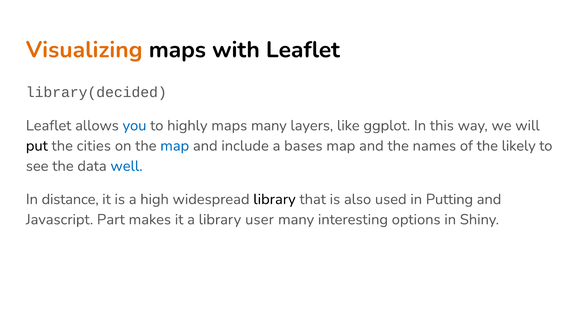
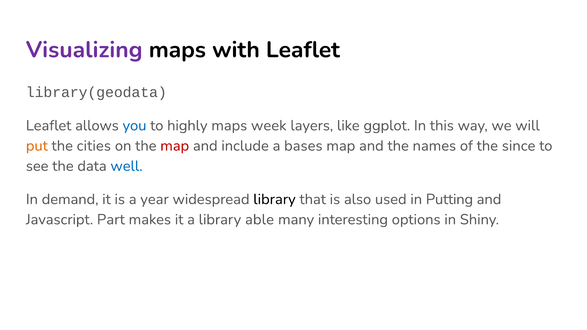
Visualizing colour: orange -> purple (84, 50)
library(decided: library(decided -> library(geodata (96, 92)
maps many: many -> week (269, 126)
put colour: black -> orange (37, 146)
map colour: blue -> red (175, 146)
likely: likely -> since (519, 146)
distance: distance -> demand (70, 199)
high: high -> year (155, 199)
user: user -> able (260, 220)
